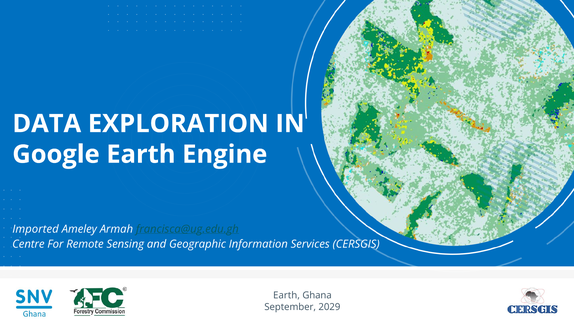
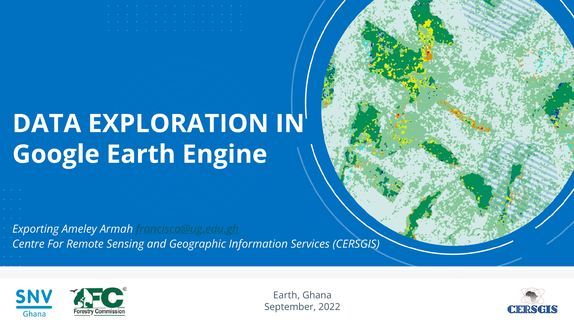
Imported: Imported -> Exporting (36, 229)
2029: 2029 -> 2022 (329, 307)
